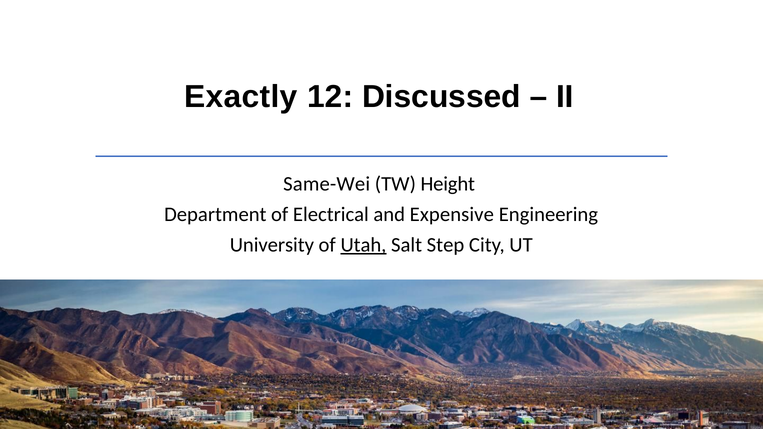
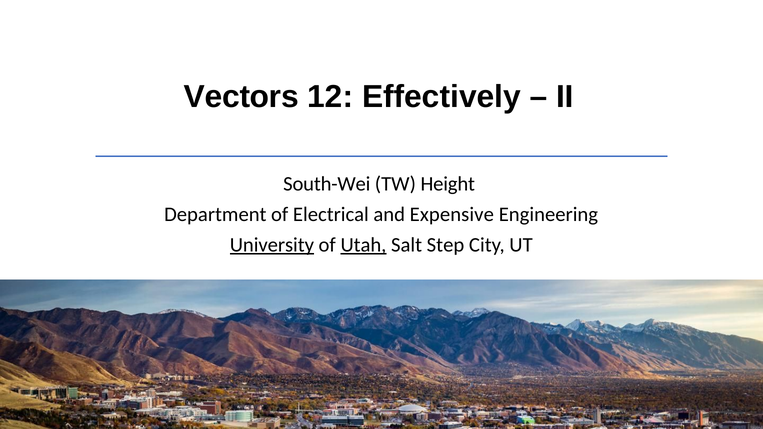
Exactly: Exactly -> Vectors (241, 97)
Discussed: Discussed -> Effectively (441, 97)
Same-Wei: Same-Wei -> South-Wei (327, 184)
University underline: none -> present (272, 245)
